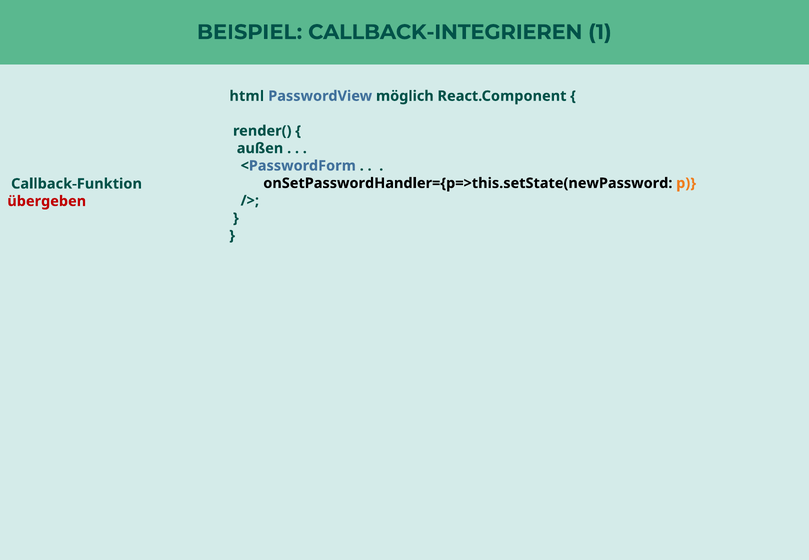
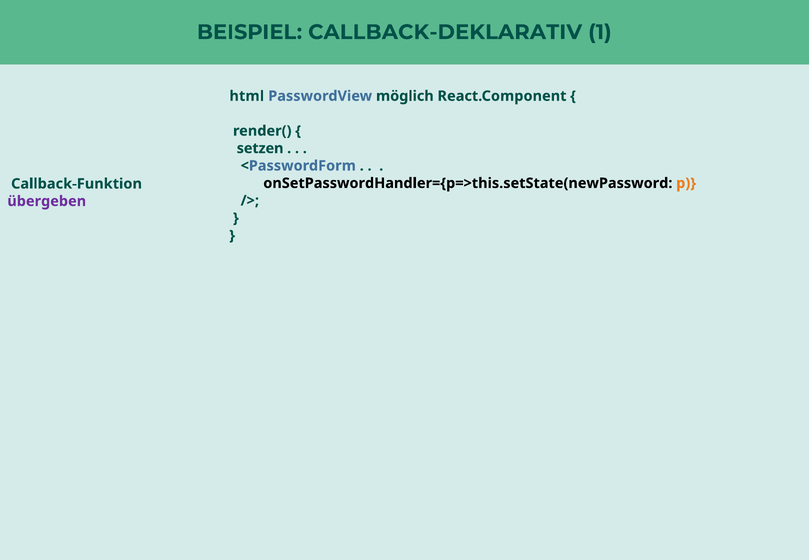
CALLBACK-INTEGRIEREN: CALLBACK-INTEGRIEREN -> CALLBACK-DEKLARATIV (445, 32)
außen: außen -> setzen (260, 148)
übergeben colour: red -> purple (47, 201)
